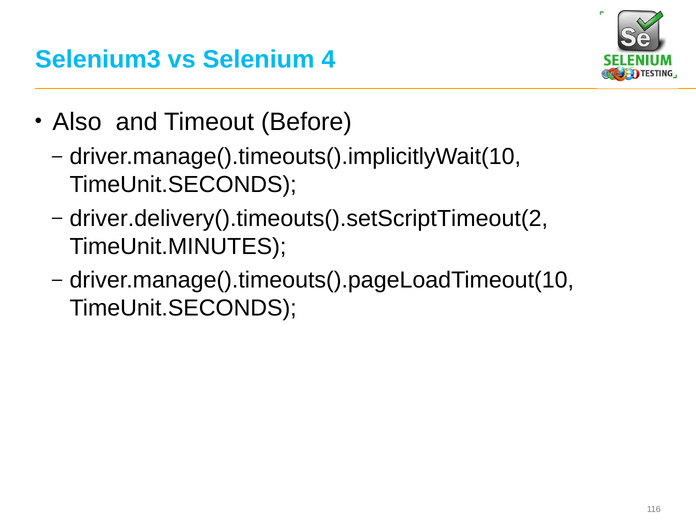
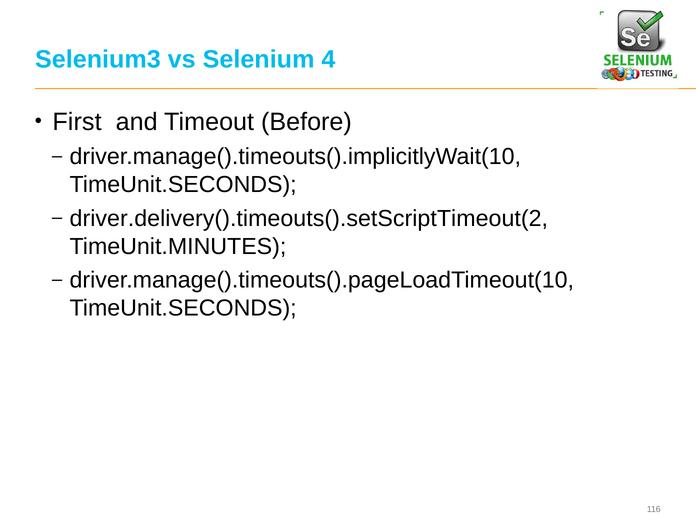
Also: Also -> First (77, 122)
